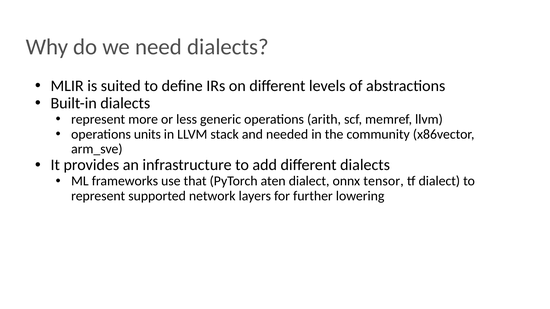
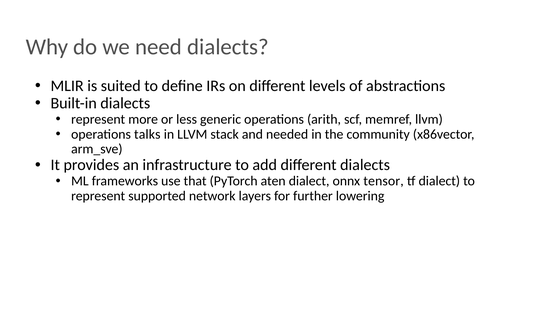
units: units -> talks (147, 134)
